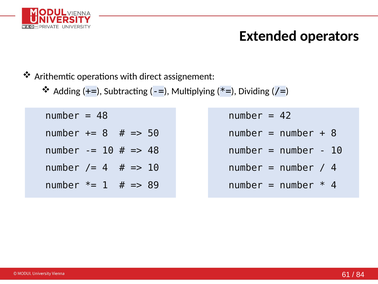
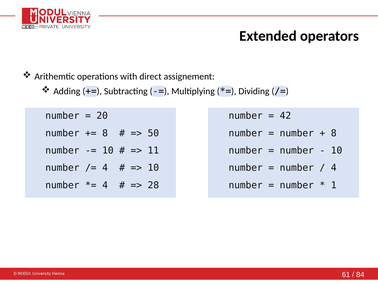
48: 48 -> 20 (102, 116)
48: 48 -> 11 (153, 150)
1: 1 -> 4 (105, 185)
89: 89 -> 28 (153, 185)
4: 4 -> 1 (334, 185)
